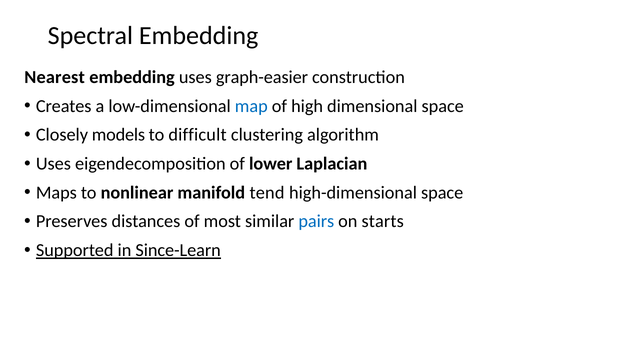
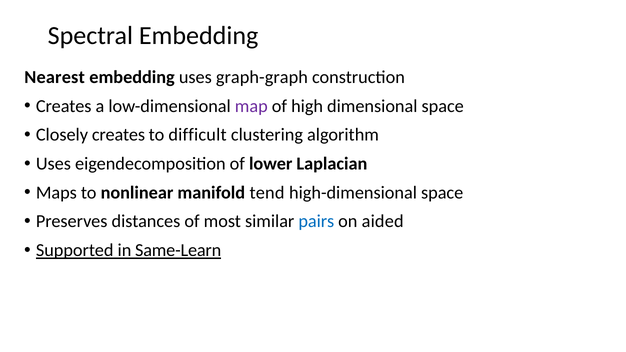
graph-easier: graph-easier -> graph-graph (262, 77)
map colour: blue -> purple (251, 106)
Closely models: models -> creates (118, 135)
starts: starts -> aided (383, 221)
Since-Learn: Since-Learn -> Same-Learn (178, 251)
